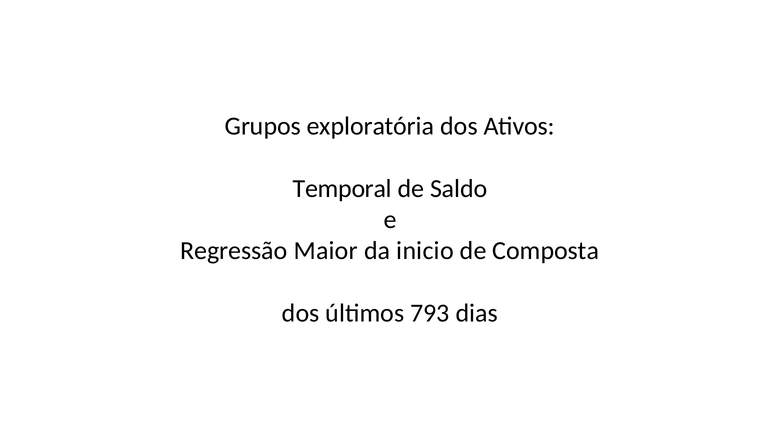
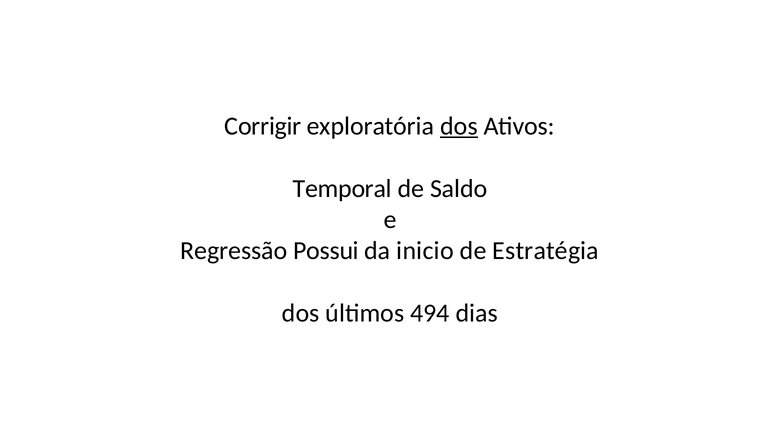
Grupos: Grupos -> Corrigir (263, 126)
dos underline: none -> present (459, 126)
Maior: Maior -> Possui (326, 251)
Composta: Composta -> Estratégia (546, 251)
793: 793 -> 494 (430, 314)
